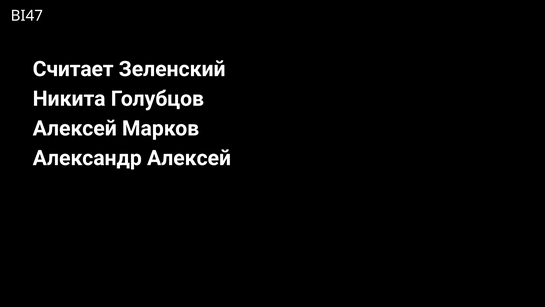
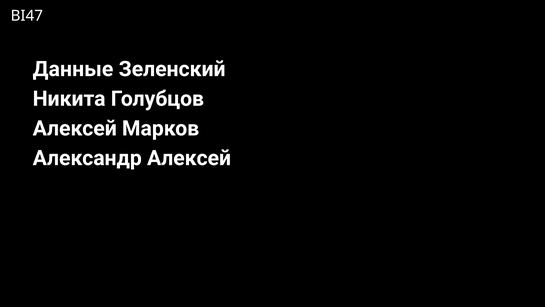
Считает: Считает -> Данные (73, 69)
